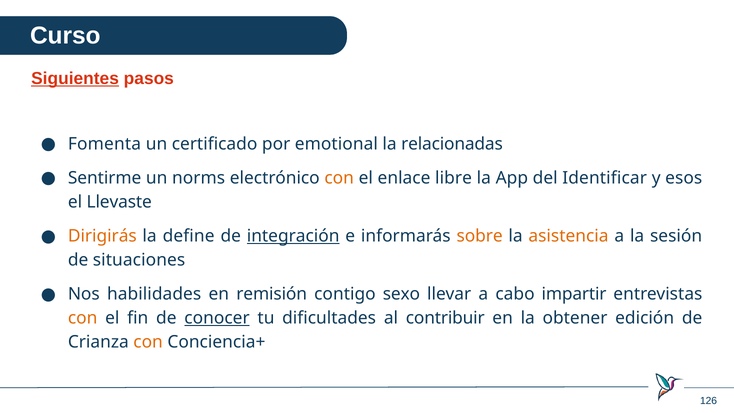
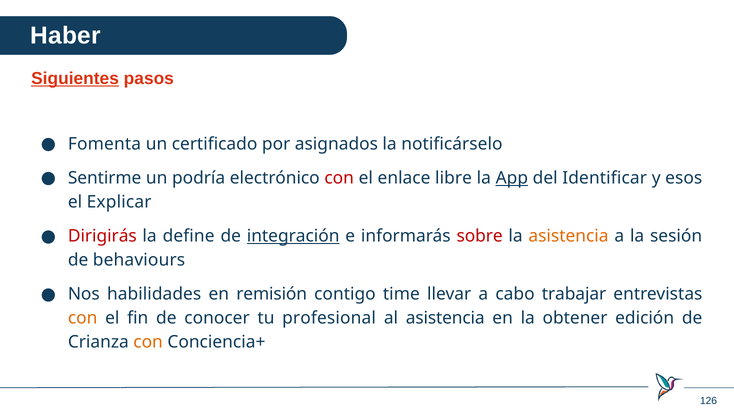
Curso: Curso -> Haber (65, 36)
emotional: emotional -> asignados (336, 144)
relacionadas: relacionadas -> notificárselo (452, 144)
norms: norms -> podría (199, 178)
con colour: orange -> red (339, 178)
App underline: none -> present (512, 178)
Llevaste: Llevaste -> Explicar (119, 202)
Dirigirás colour: orange -> red (102, 236)
sobre colour: orange -> red (480, 236)
situaciones: situaciones -> behaviours (139, 260)
sexo: sexo -> time (401, 294)
impartir: impartir -> trabajar (574, 294)
conocer underline: present -> none (217, 318)
dificultades: dificultades -> profesional (329, 318)
al contribuir: contribuir -> asistencia (445, 318)
